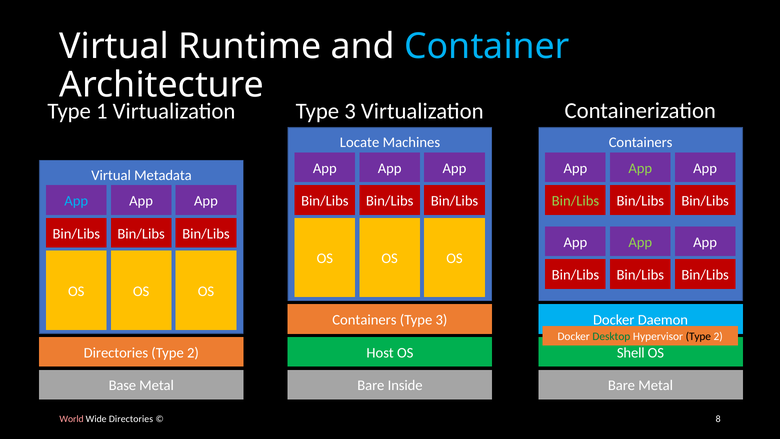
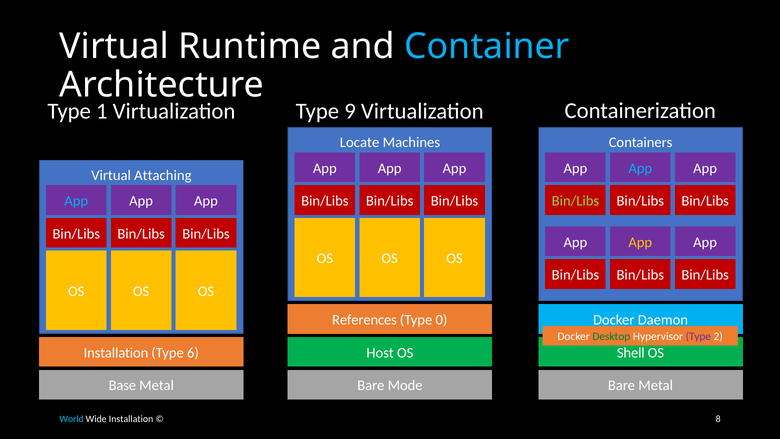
3: 3 -> 9 (350, 111)
App colour: light green -> light blue (640, 168)
Metadata: Metadata -> Attaching (163, 175)
App colour: light green -> yellow (640, 242)
Containers: Containers -> References (364, 320)
3: 3 -> 0 (441, 320)
Type colour: black -> purple (698, 336)
Directories: Directories -> Installation (116, 353)
2: 2 -> 6 (193, 353)
Inside: Inside -> Mode (405, 385)
World colour: pink -> light blue (72, 419)
Wide Directories: Directories -> Installation (131, 419)
